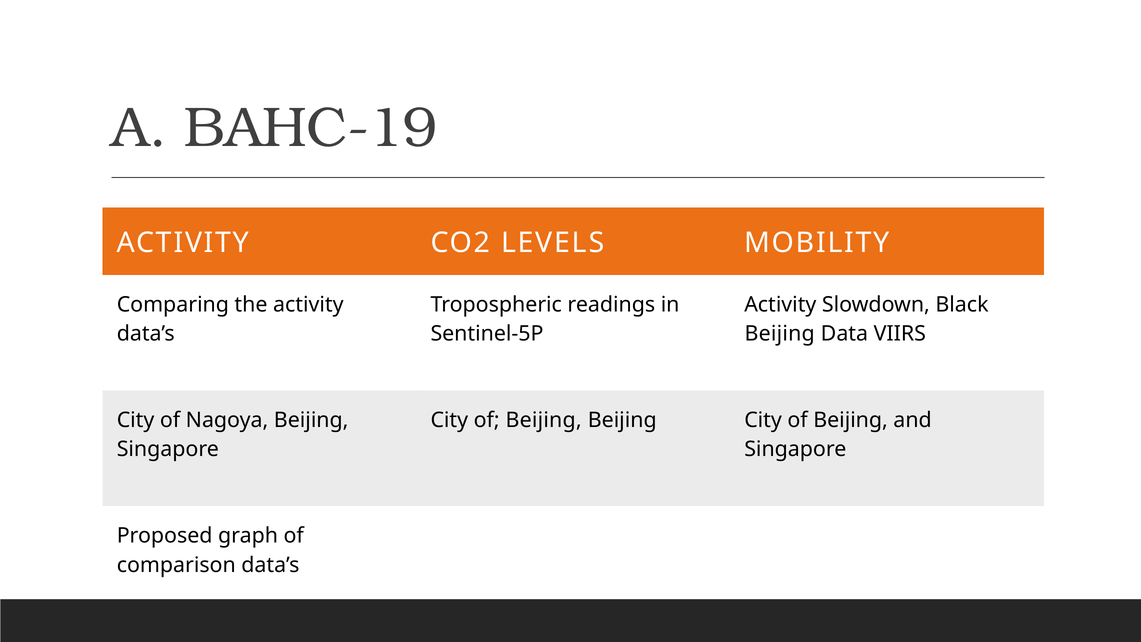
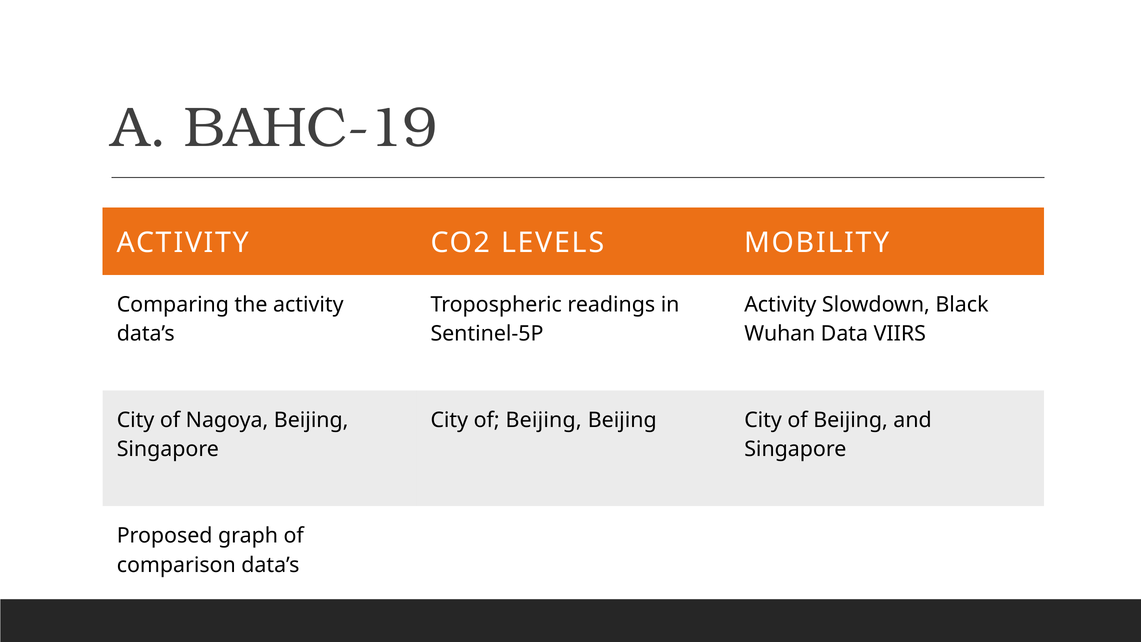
Beijing: Beijing -> Wuhan (780, 334)
